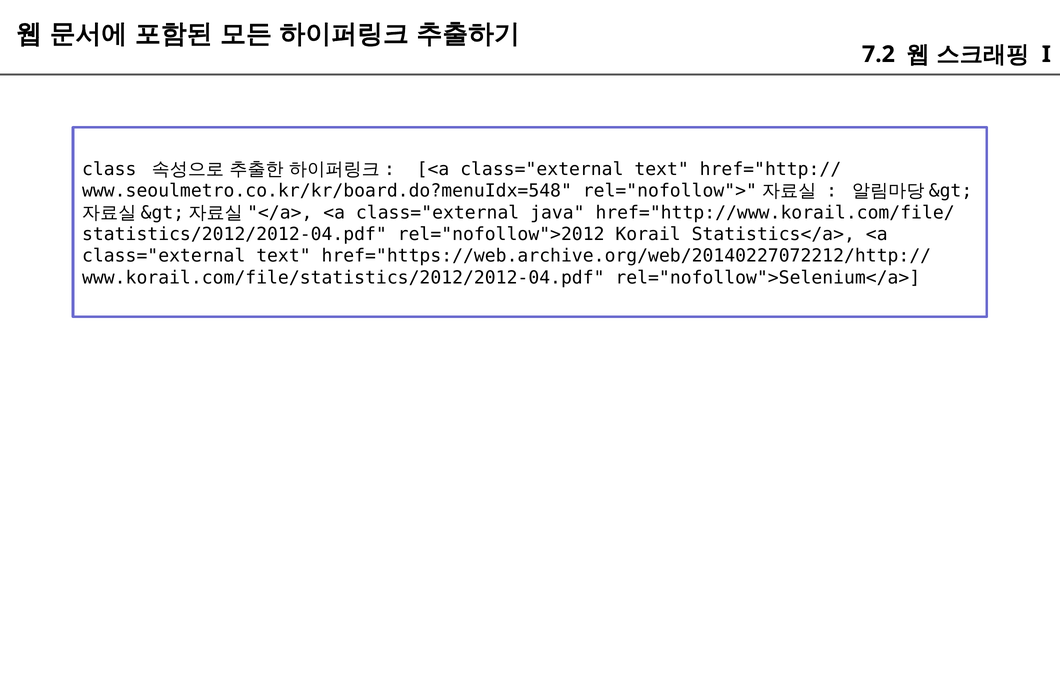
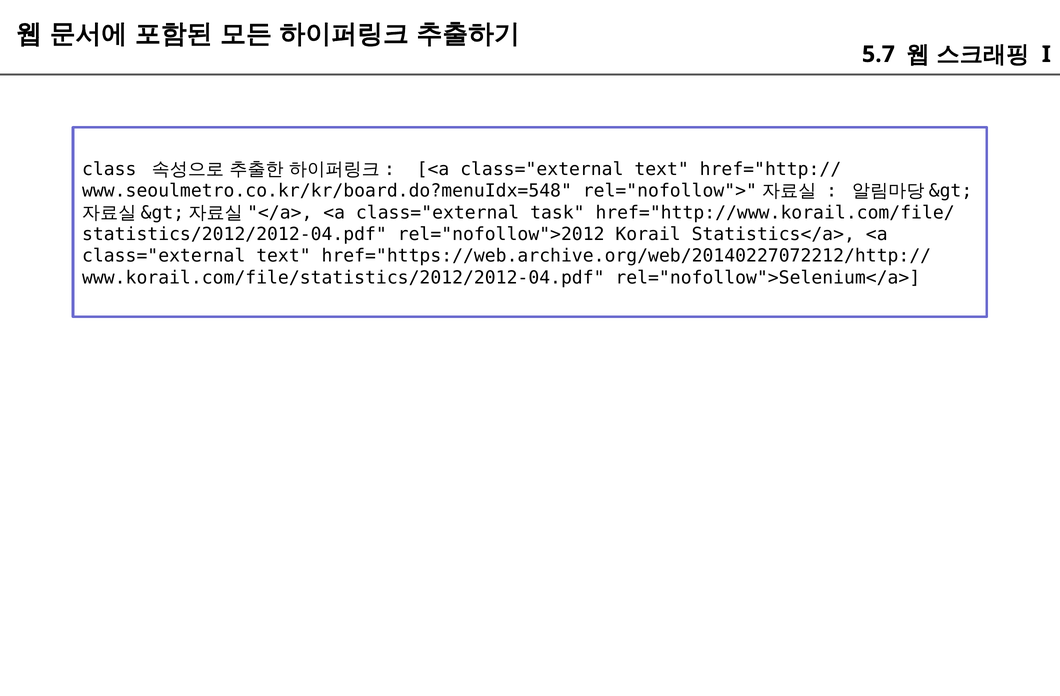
7.2: 7.2 -> 5.7 (878, 54)
java: java -> task (557, 213)
